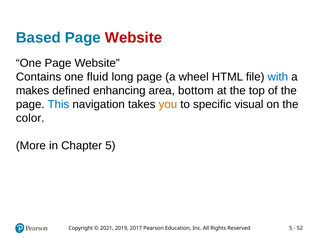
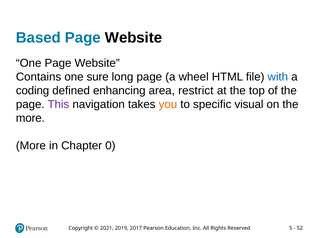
Website colour: red -> black (134, 38)
fluid: fluid -> sure (98, 77)
makes: makes -> coding (33, 91)
bottom: bottom -> restrict (196, 91)
This colour: blue -> purple (58, 105)
color: color -> more (30, 118)
Chapter 5: 5 -> 0 (110, 146)
